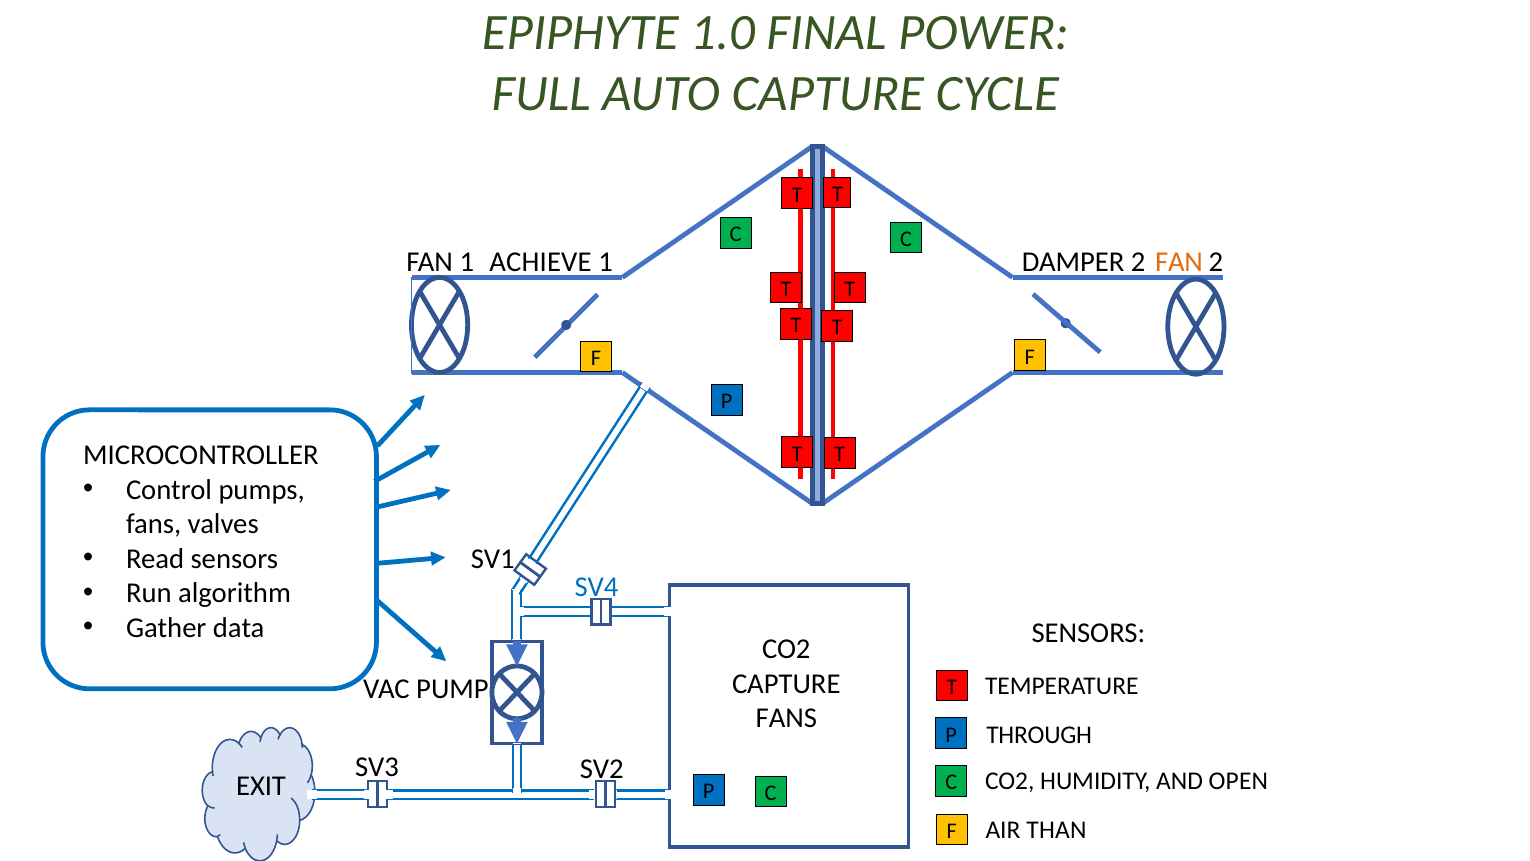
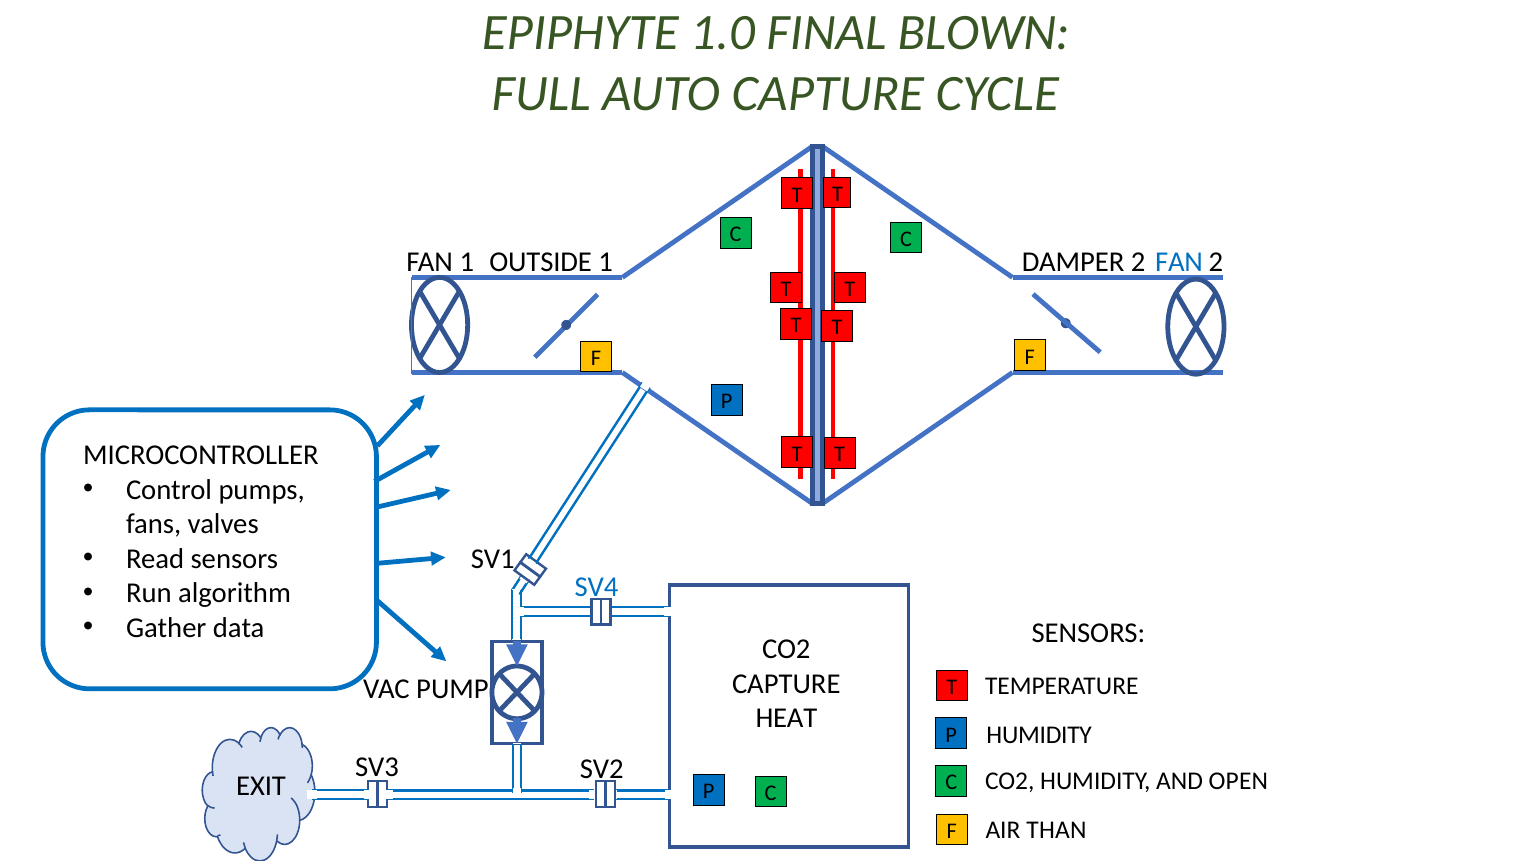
POWER: POWER -> BLOWN (984, 32)
ACHIEVE: ACHIEVE -> OUTSIDE (541, 262)
FAN colour: orange -> blue (1179, 262)
FANS: FANS -> HEAT (786, 718)
THROUGH: THROUGH -> HUMIDITY (1039, 734)
